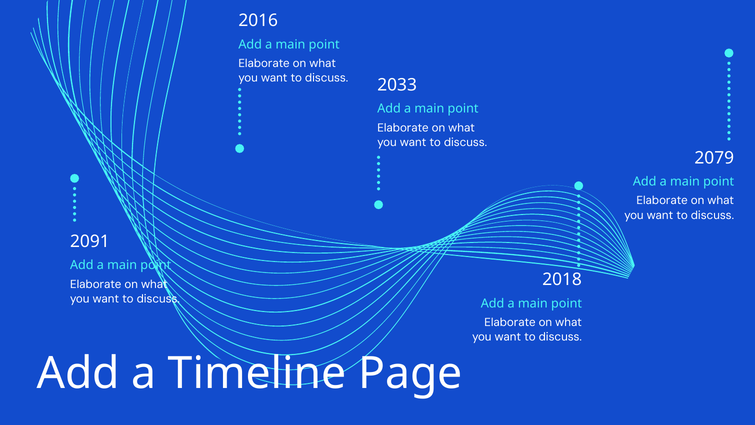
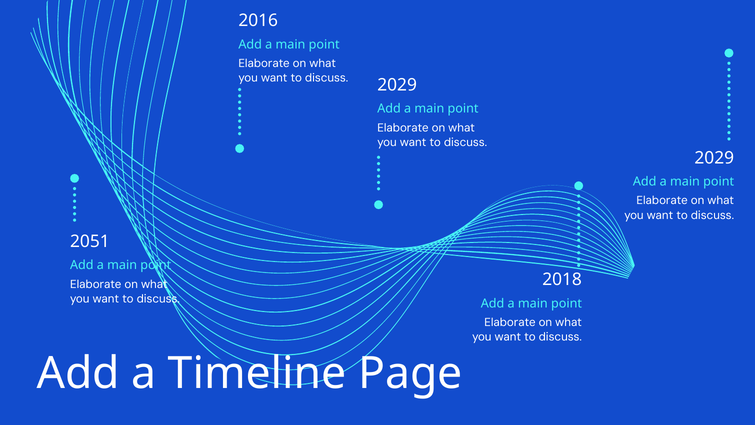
2033: 2033 -> 2029 (397, 85)
2079: 2079 -> 2029 (714, 158)
2091: 2091 -> 2051 (90, 242)
